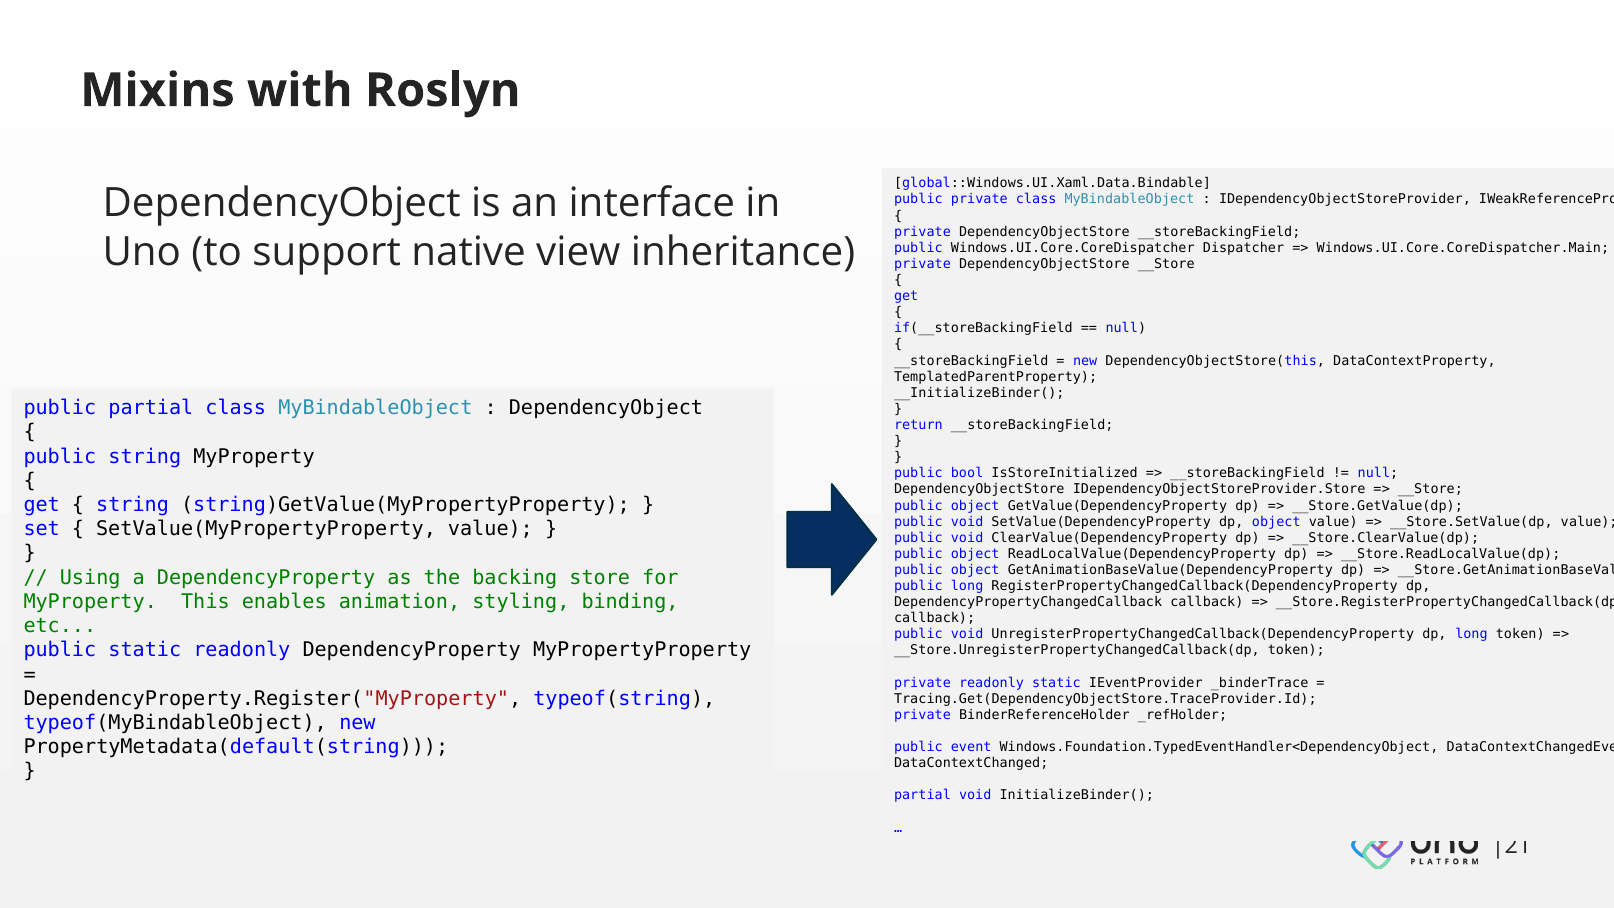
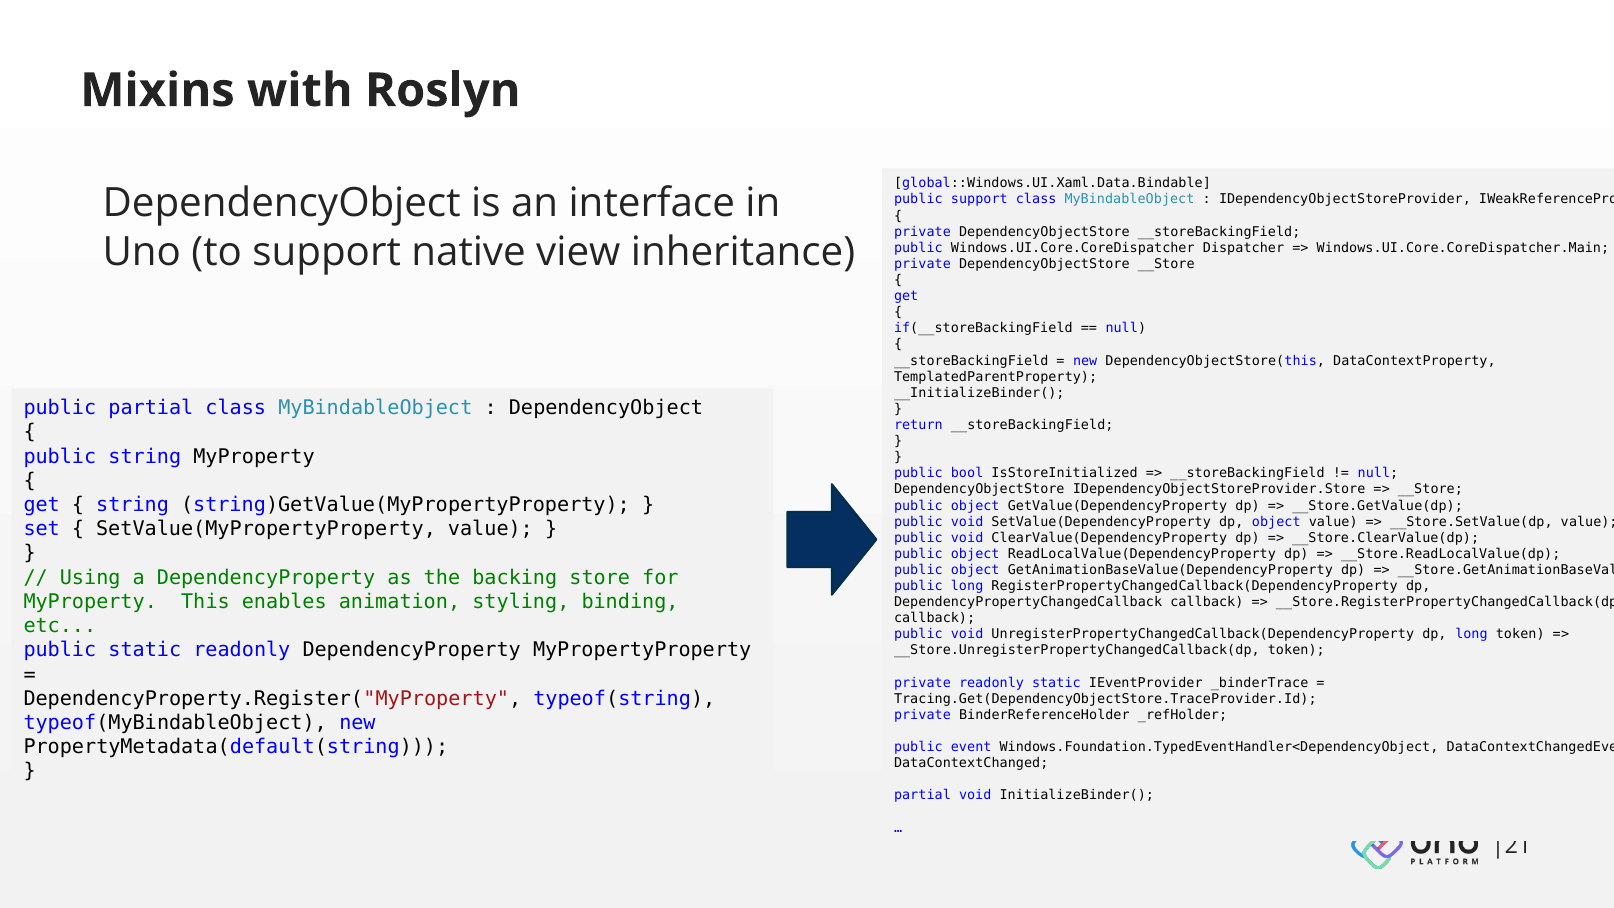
public private: private -> support (979, 199)
